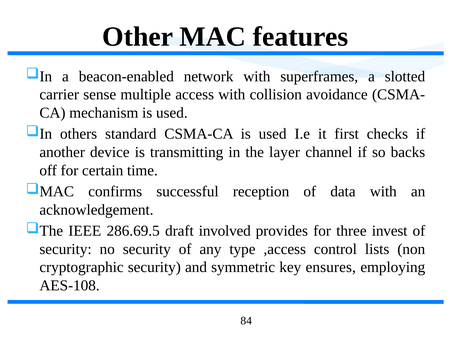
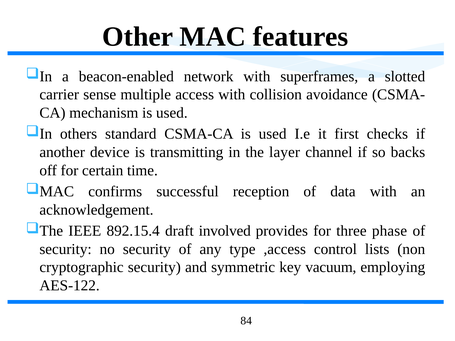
286.69.5: 286.69.5 -> 892.15.4 (133, 231)
invest: invest -> phase (389, 231)
ensures: ensures -> vacuum (331, 268)
AES-108: AES-108 -> AES-122 (70, 286)
